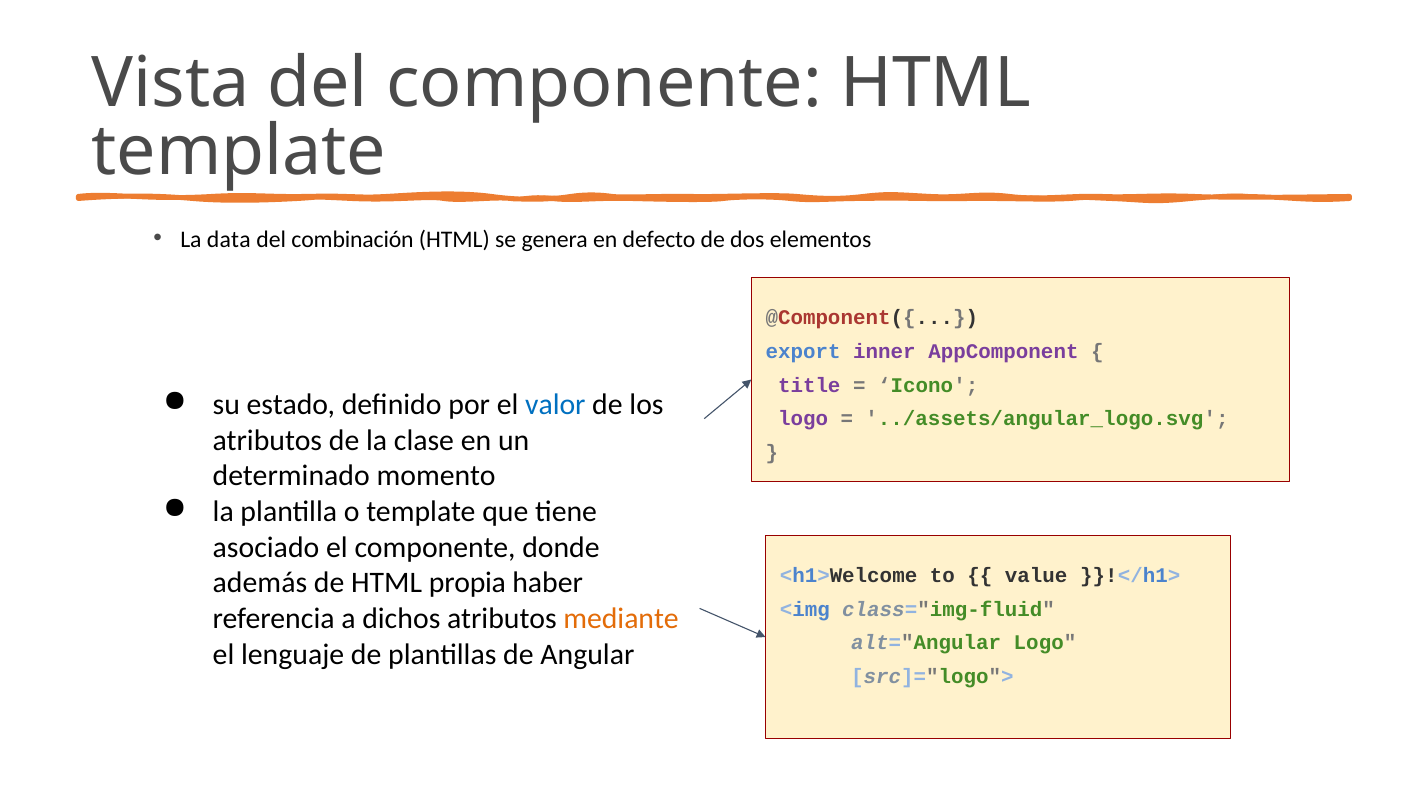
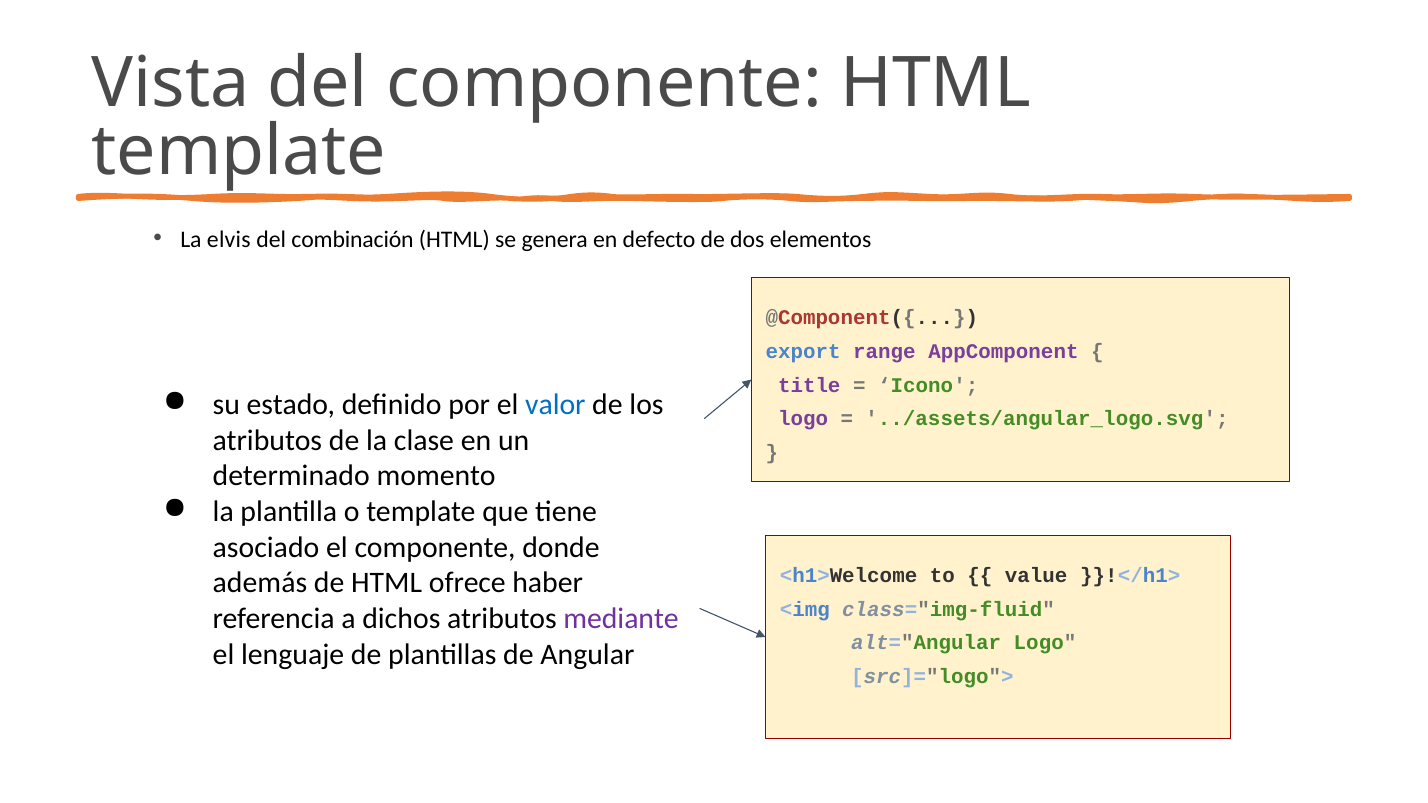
data: data -> elvis (229, 240)
inner: inner -> range (884, 352)
propia: propia -> ofrece (467, 583)
mediante colour: orange -> purple (621, 619)
